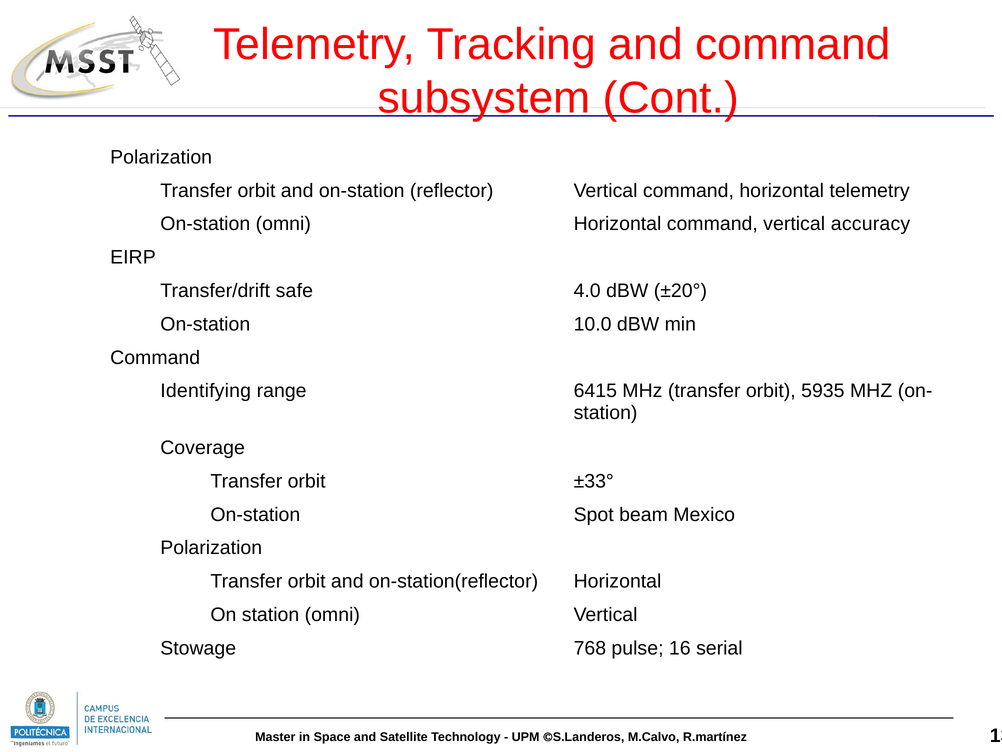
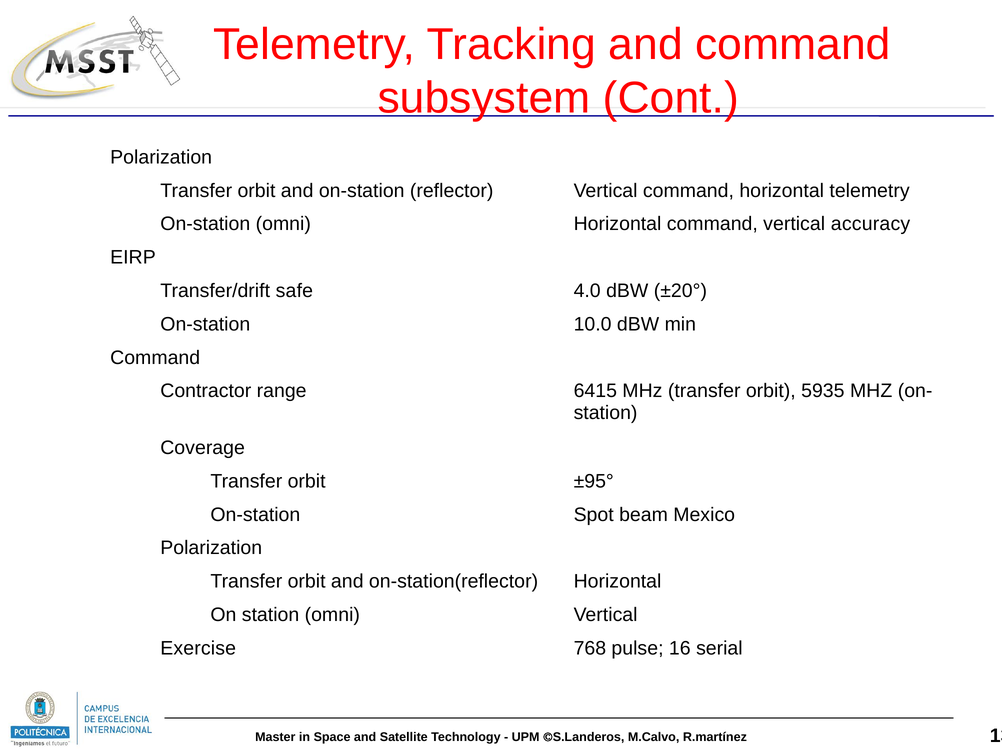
Identifying: Identifying -> Contractor (206, 391)
±33°: ±33° -> ±95° (594, 481)
Stowage: Stowage -> Exercise (198, 648)
